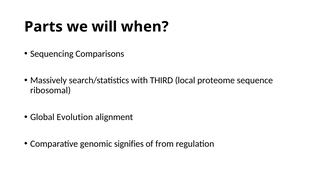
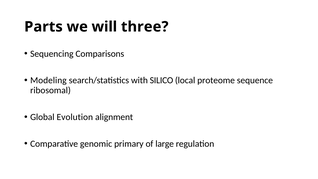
when: when -> three (145, 27)
Massively: Massively -> Modeling (48, 80)
THIRD: THIRD -> SILICO (161, 80)
signifies: signifies -> primary (129, 144)
from: from -> large (165, 144)
